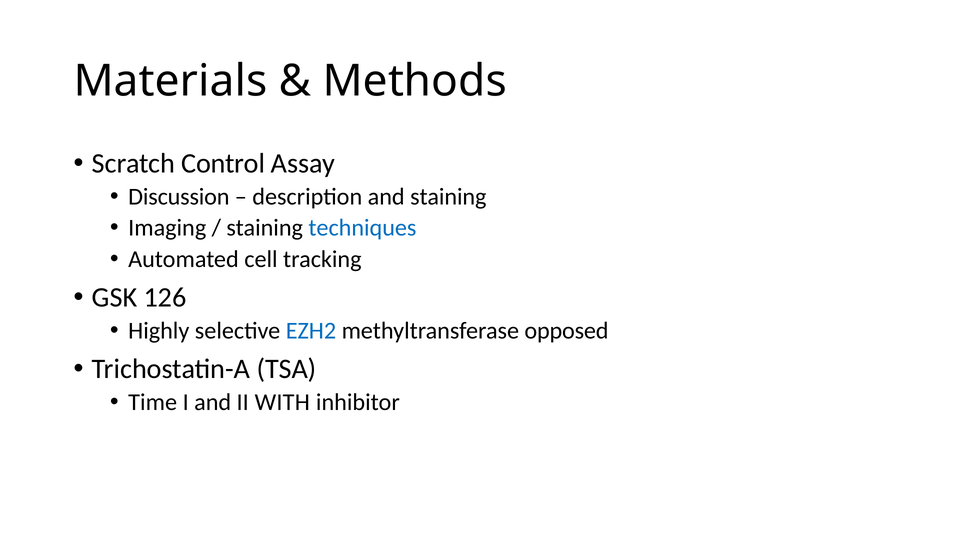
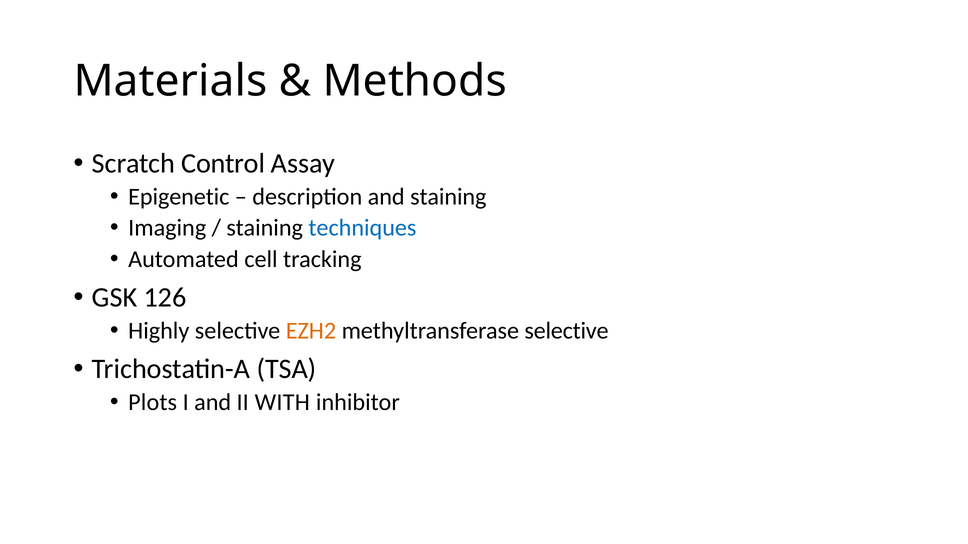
Discussion: Discussion -> Epigenetic (179, 197)
EZH2 colour: blue -> orange (311, 331)
methyltransferase opposed: opposed -> selective (567, 331)
Time: Time -> Plots (153, 403)
